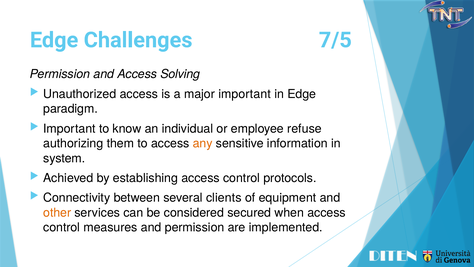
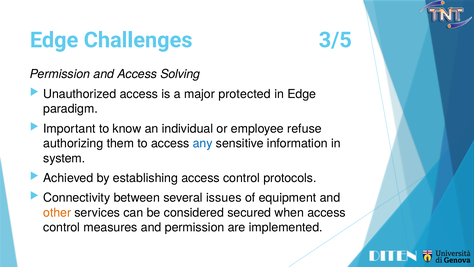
7/5: 7/5 -> 3/5 (335, 40)
major important: important -> protected (245, 94)
any colour: orange -> blue (203, 143)
clients: clients -> issues (224, 198)
